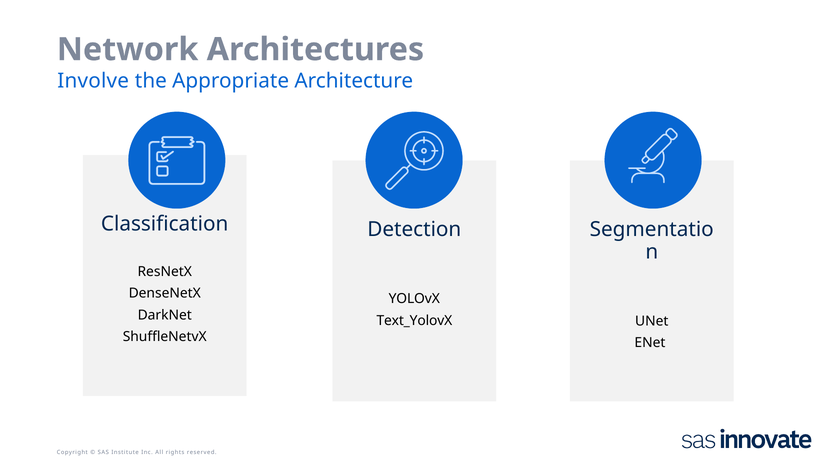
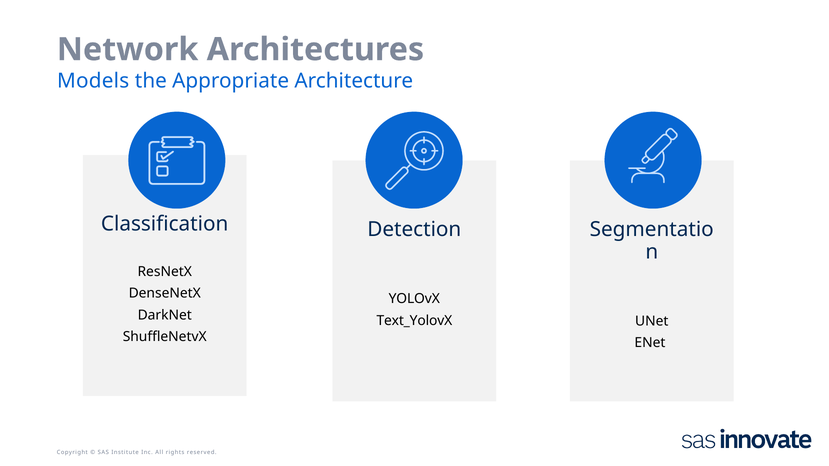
Involve: Involve -> Models (93, 81)
